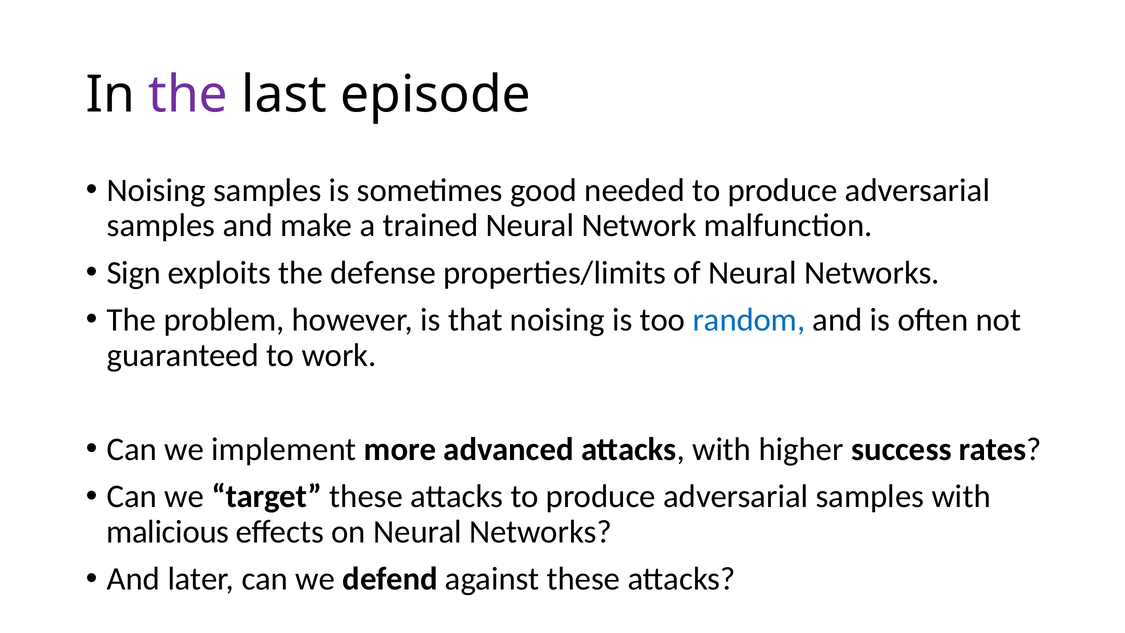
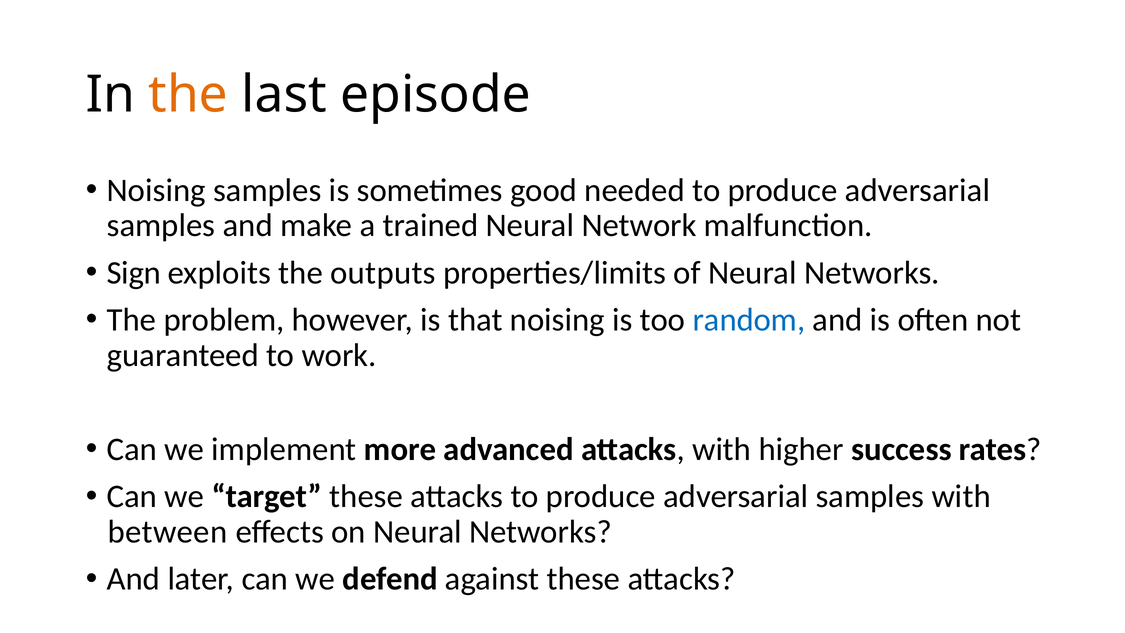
the colour: purple -> orange (188, 95)
defense: defense -> outputs (383, 273)
malicious: malicious -> between (167, 532)
